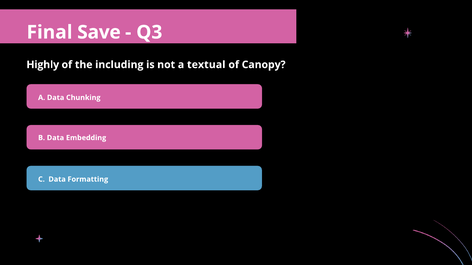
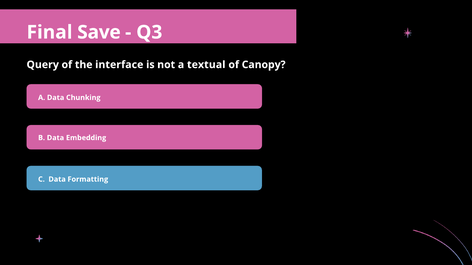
Highly: Highly -> Query (43, 65)
including: including -> interface (119, 65)
